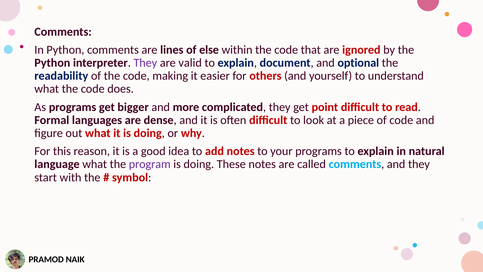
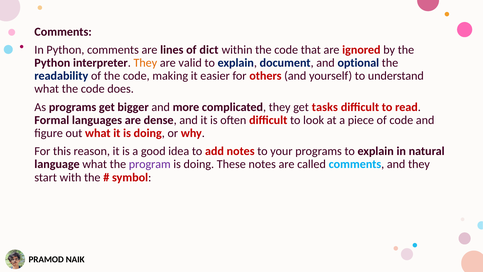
else: else -> dict (209, 50)
They colour: purple -> orange (145, 63)
point: point -> tasks (325, 107)
